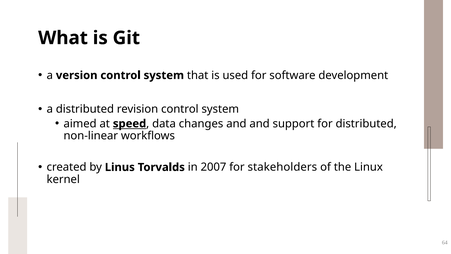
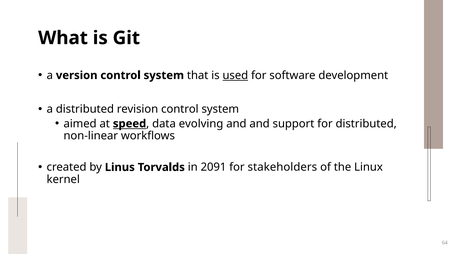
used underline: none -> present (235, 75)
changes: changes -> evolving (201, 124)
2007: 2007 -> 2091 (213, 167)
